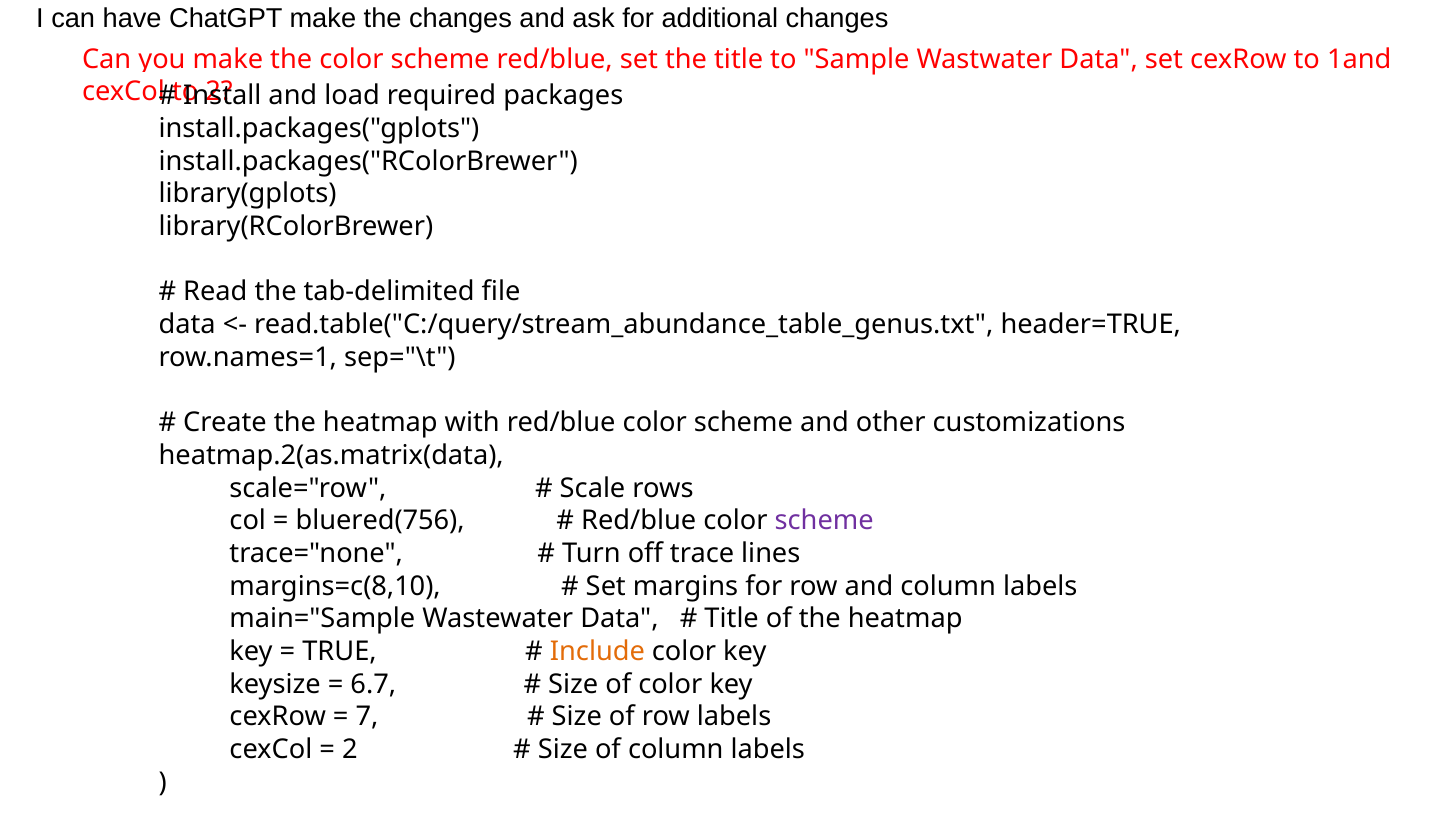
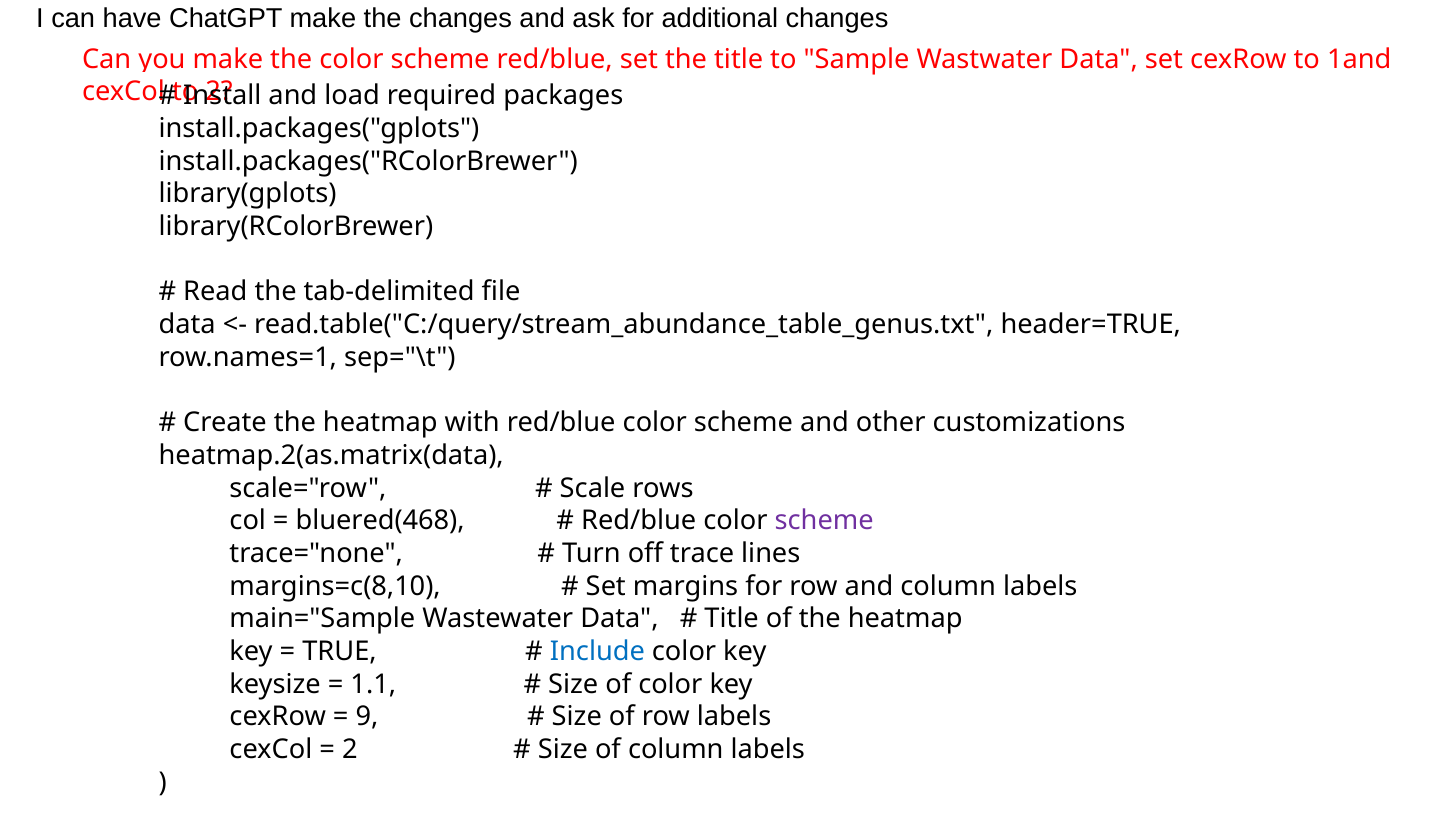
bluered(756: bluered(756 -> bluered(468 (380, 521)
Include colour: orange -> blue (597, 651)
6.7: 6.7 -> 1.1 (373, 684)
7: 7 -> 9 (367, 717)
